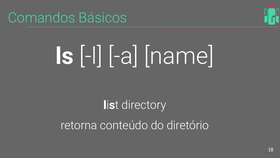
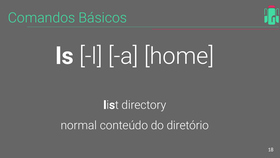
name: name -> home (179, 56)
retorna: retorna -> normal (79, 125)
